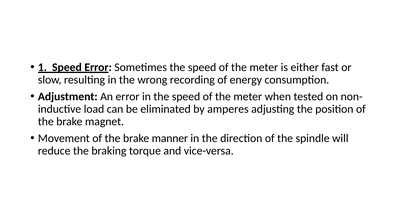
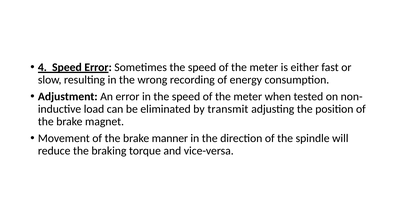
1: 1 -> 4 (42, 67)
amperes: amperes -> transmit (228, 109)
